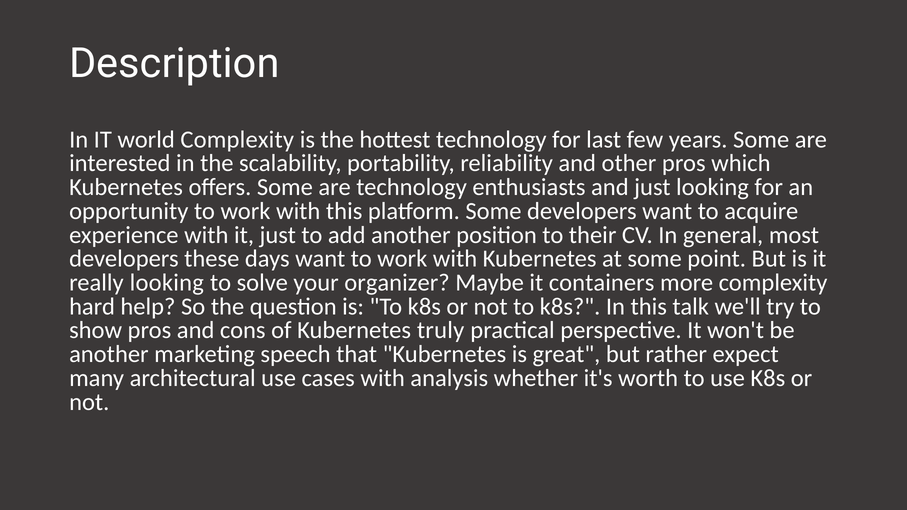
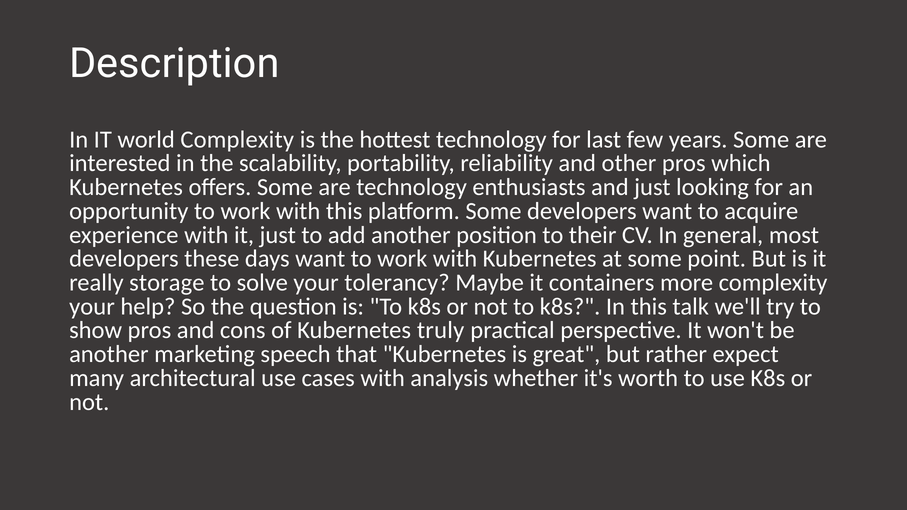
really looking: looking -> storage (167, 283)
organizer: organizer -> tolerancy (397, 283)
hard: hard -> your (92, 307)
